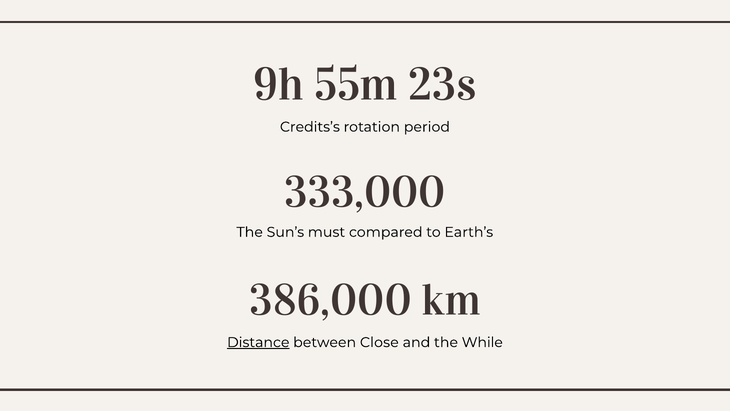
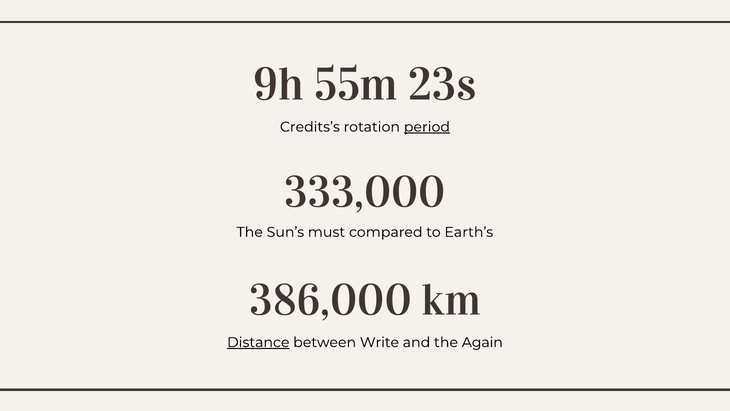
period underline: none -> present (427, 127)
Close: Close -> Write (379, 342)
While: While -> Again (482, 342)
